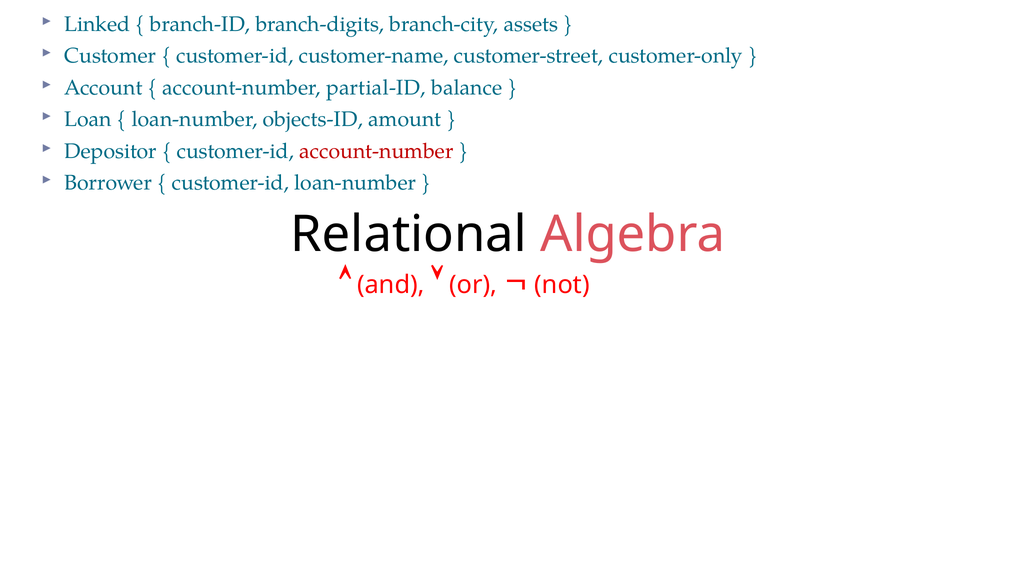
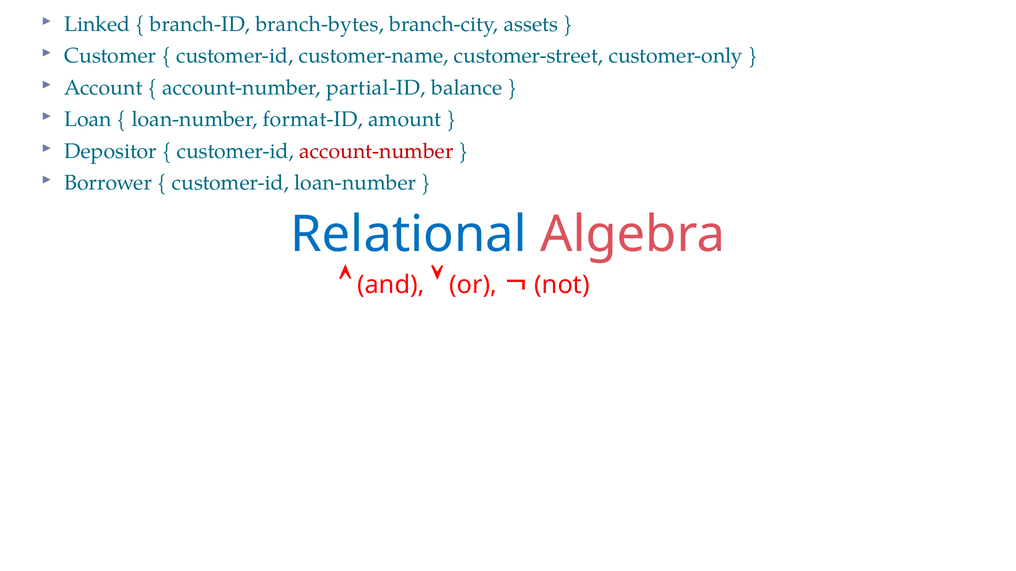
branch-digits: branch-digits -> branch-bytes (320, 24)
objects-ID: objects-ID -> format-ID (313, 120)
Relational colour: black -> blue (409, 235)
